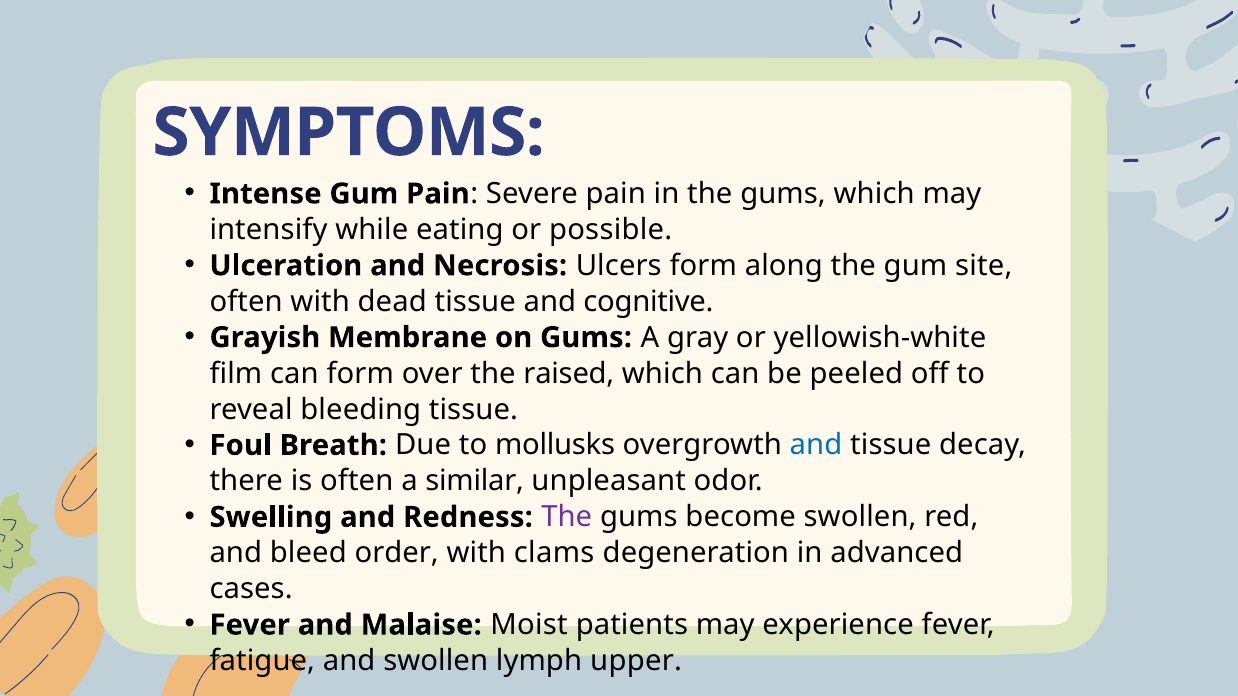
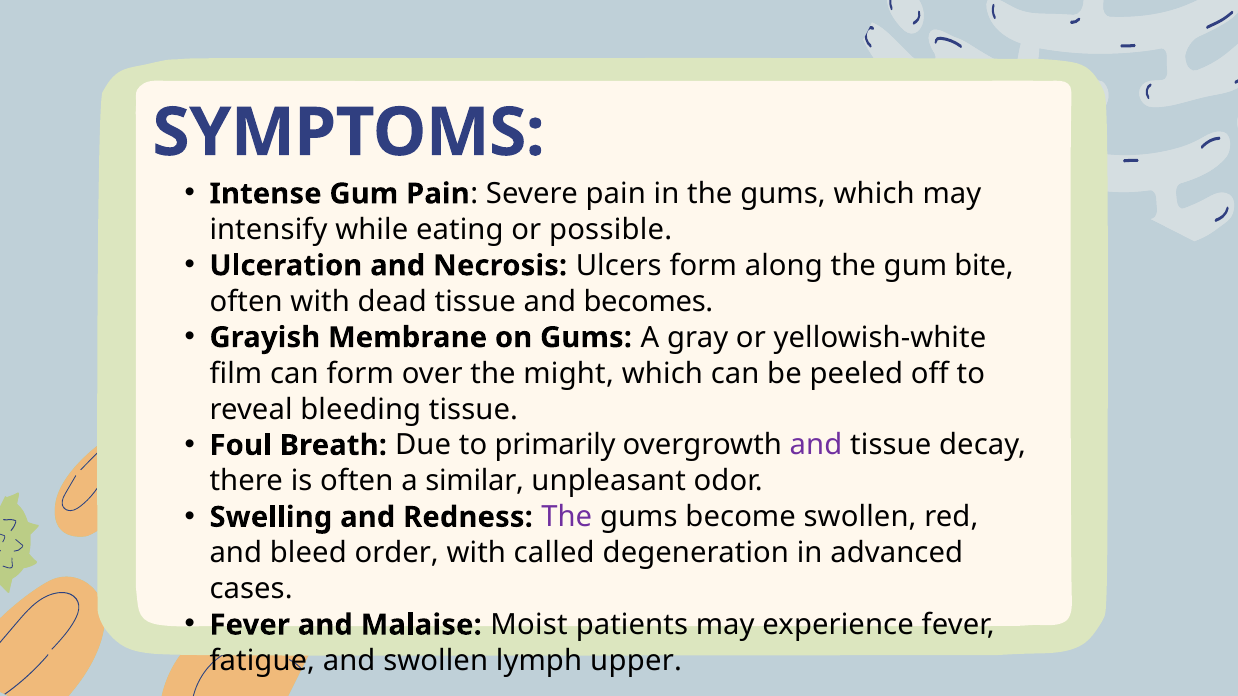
site: site -> bite (984, 266)
cognitive: cognitive -> becomes (648, 302)
raised: raised -> might (569, 374)
mollusks: mollusks -> primarily (555, 446)
and colour: blue -> purple (816, 446)
clams: clams -> called (554, 553)
